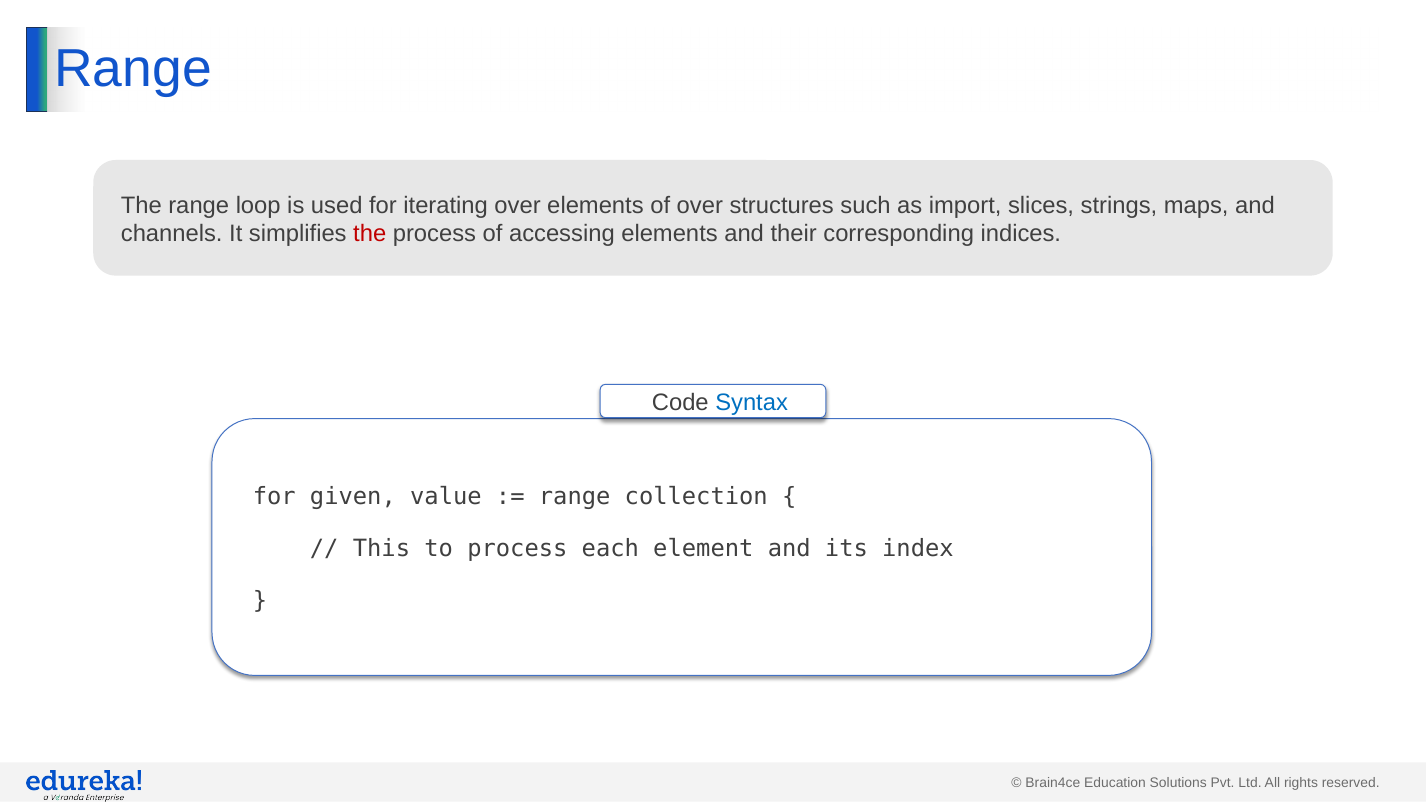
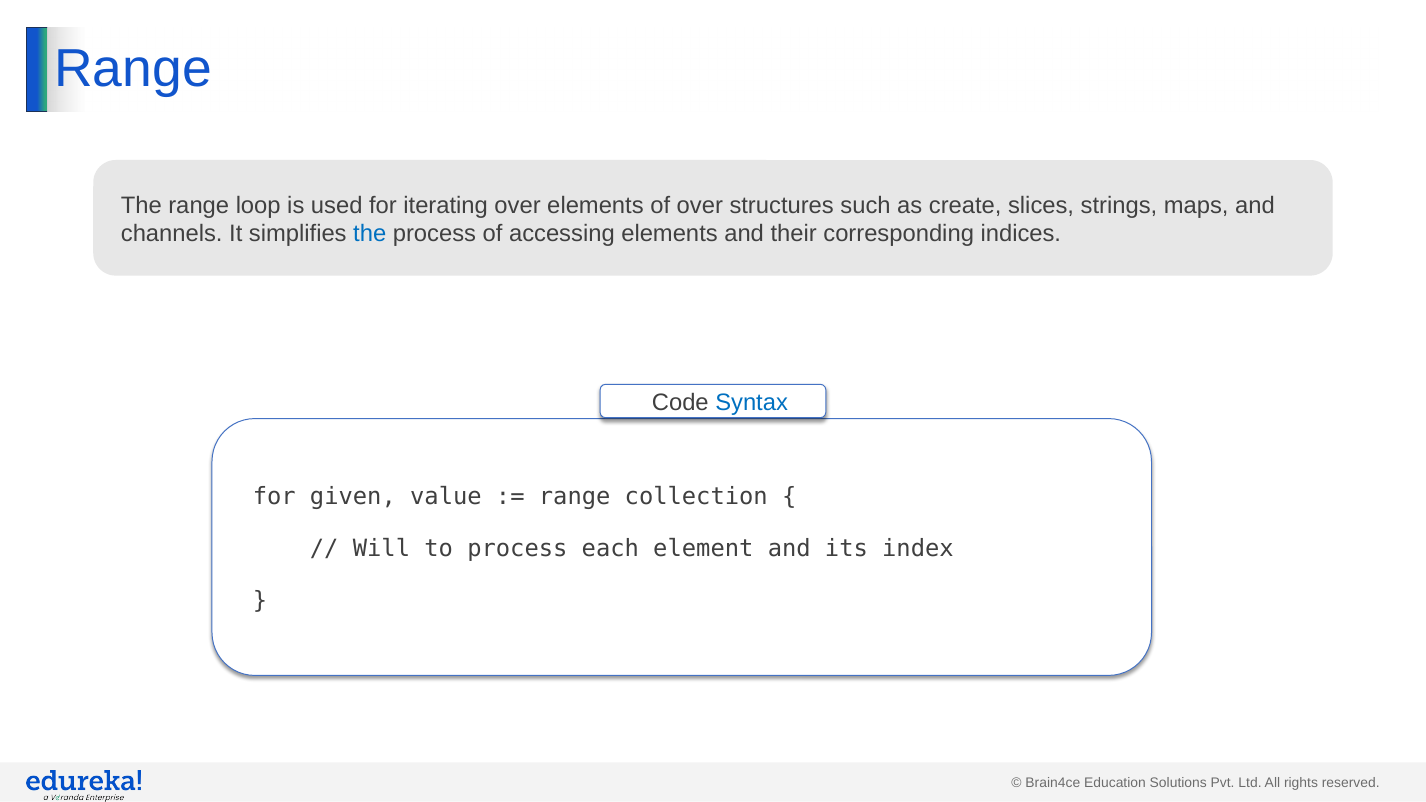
import: import -> create (965, 205)
the colour: red -> blue (370, 234)
This: This -> Will (381, 549)
